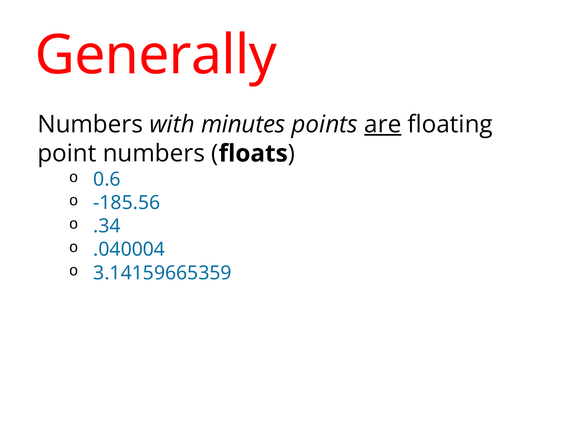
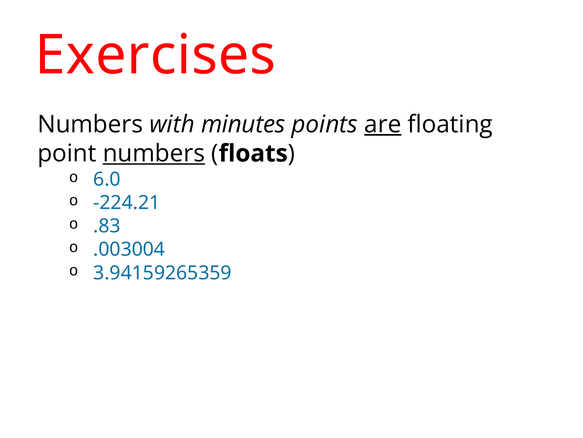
Generally: Generally -> Exercises (155, 55)
numbers underline: none -> present (154, 153)
0.6: 0.6 -> 6.0 (107, 179)
-185.56: -185.56 -> -224.21 (127, 203)
.34: .34 -> .83 (107, 226)
.040004: .040004 -> .003004 (129, 249)
3.14159665359: 3.14159665359 -> 3.94159265359 (163, 272)
